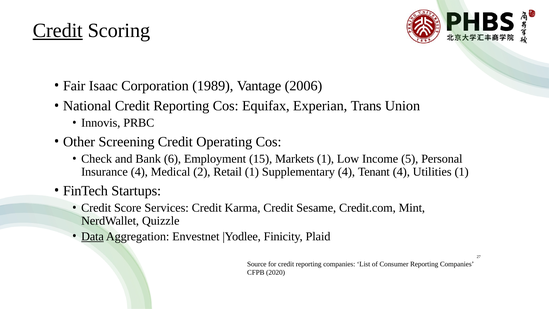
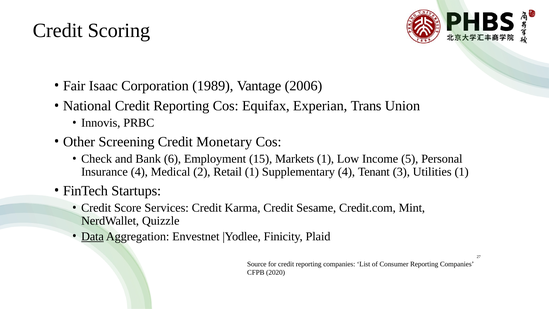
Credit underline: present -> none (58, 31)
Operating: Operating -> Monetary (224, 142)
Tenant 4: 4 -> 3 (401, 172)
